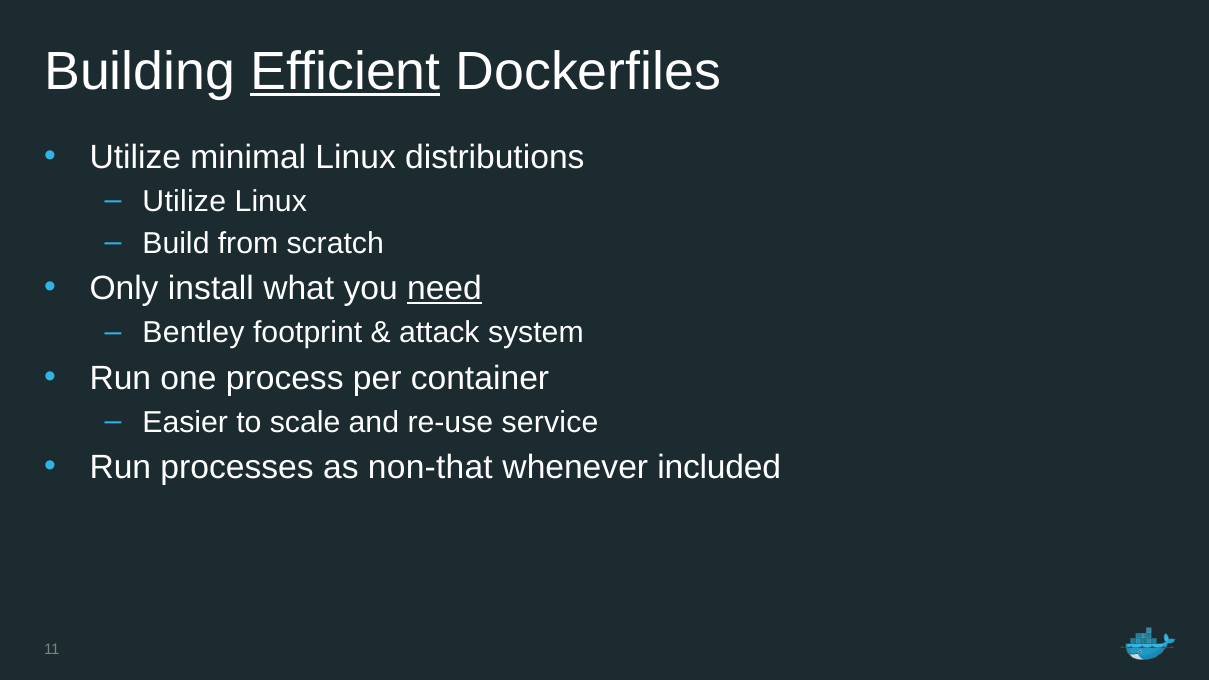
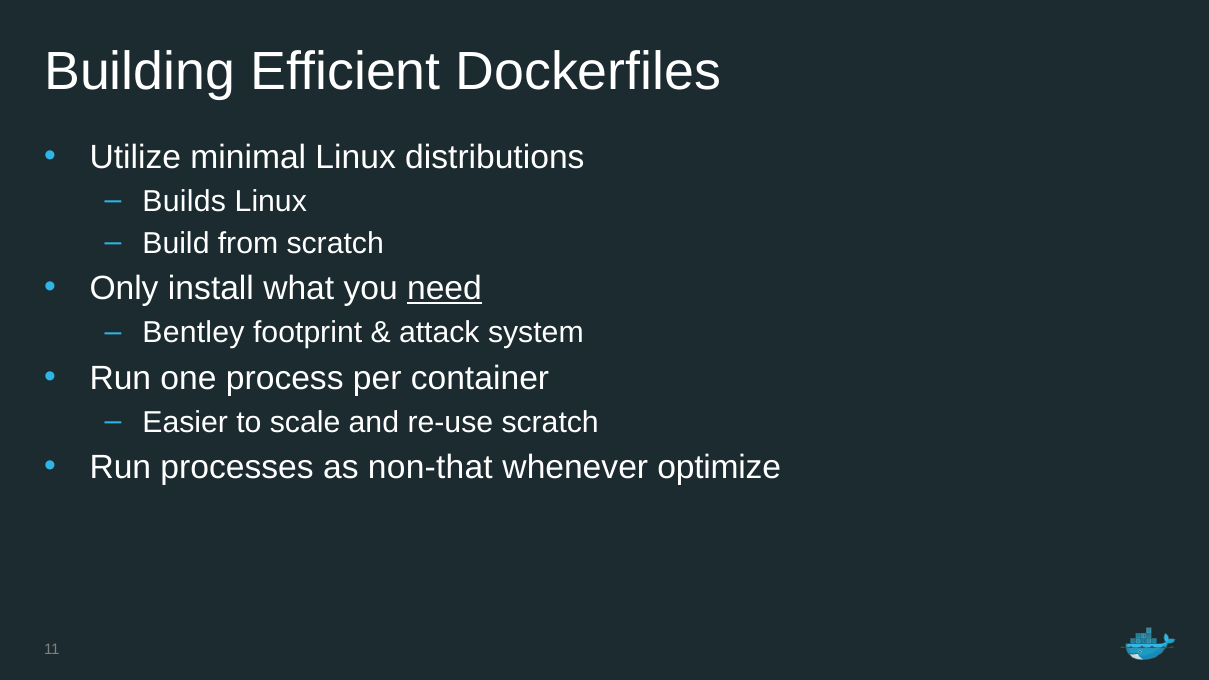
Efficient underline: present -> none (345, 72)
Utilize: Utilize -> Builds (184, 201)
re-use service: service -> scratch (550, 422)
included: included -> optimize (719, 467)
